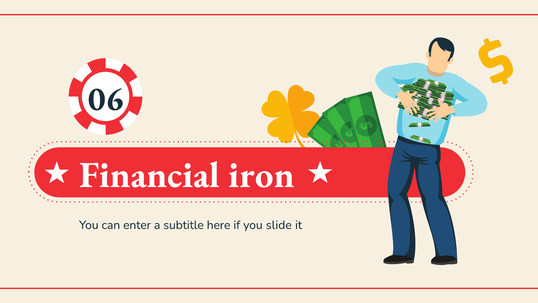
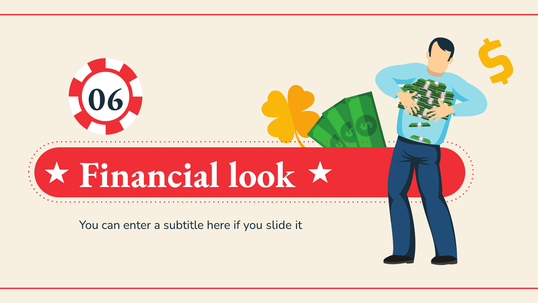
iron: iron -> look (262, 175)
